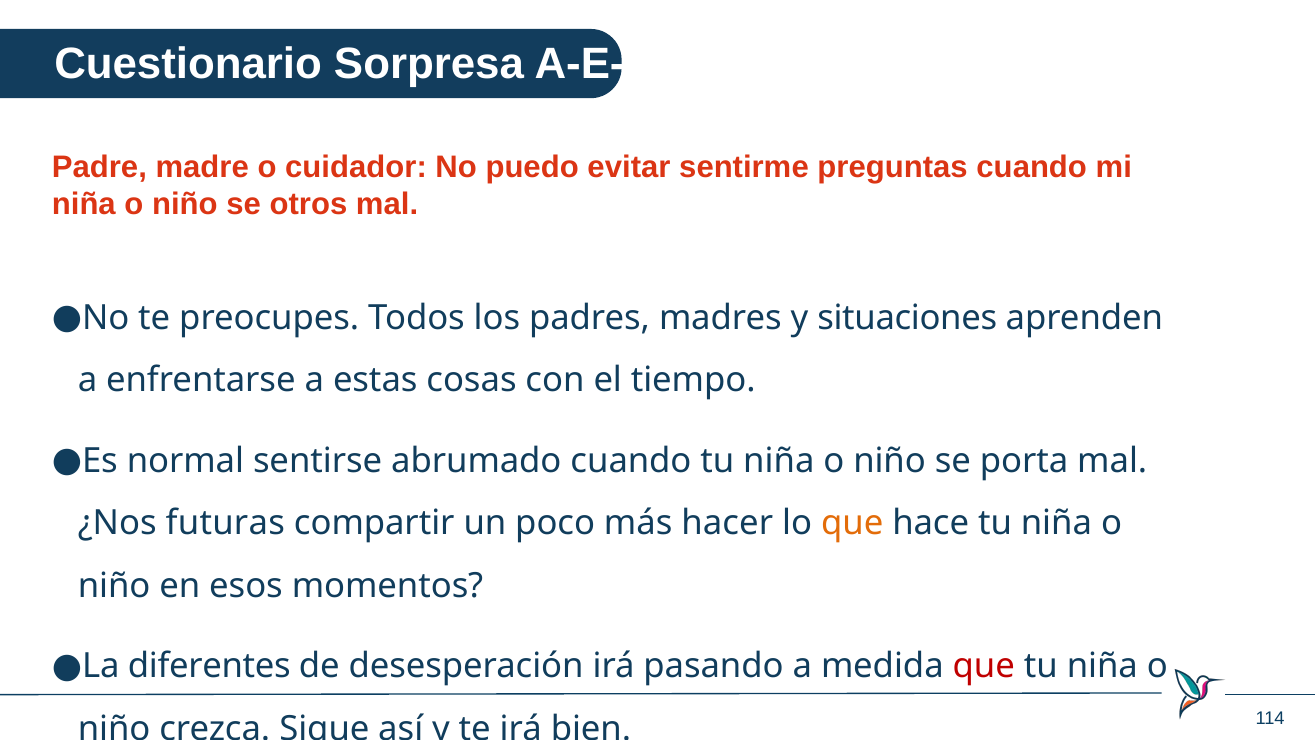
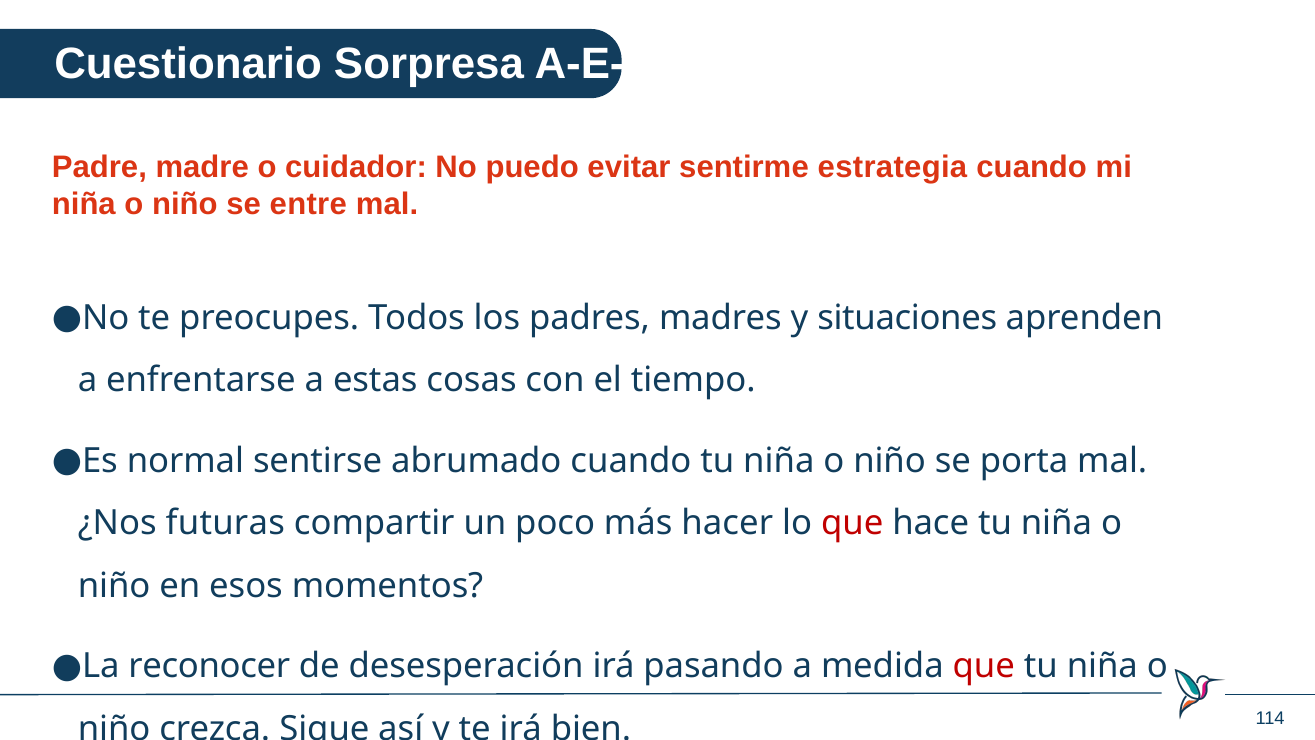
preguntas: preguntas -> estrategia (892, 167)
otros: otros -> entre (308, 204)
que colour: orange -> red (852, 523)
diferentes: diferentes -> reconocer (209, 666)
